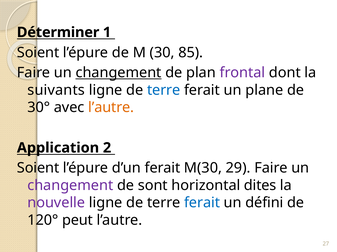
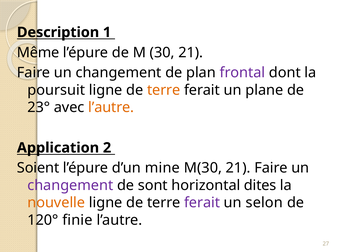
Déterminer: Déterminer -> Description (58, 32)
Soient: Soient -> Même (38, 53)
30 85: 85 -> 21 (191, 53)
changement underline: present -> none (119, 73)
suivants: suivants -> poursuit (56, 90)
terre colour: blue -> orange (164, 90)
30°: 30° -> 23° (39, 108)
d’un ferait: ferait -> mine (162, 168)
M(30 29: 29 -> 21 (238, 168)
nouvelle colour: purple -> orange (56, 203)
ferait colour: blue -> purple (202, 203)
défini: défini -> selon (264, 203)
peut: peut -> finie (77, 221)
